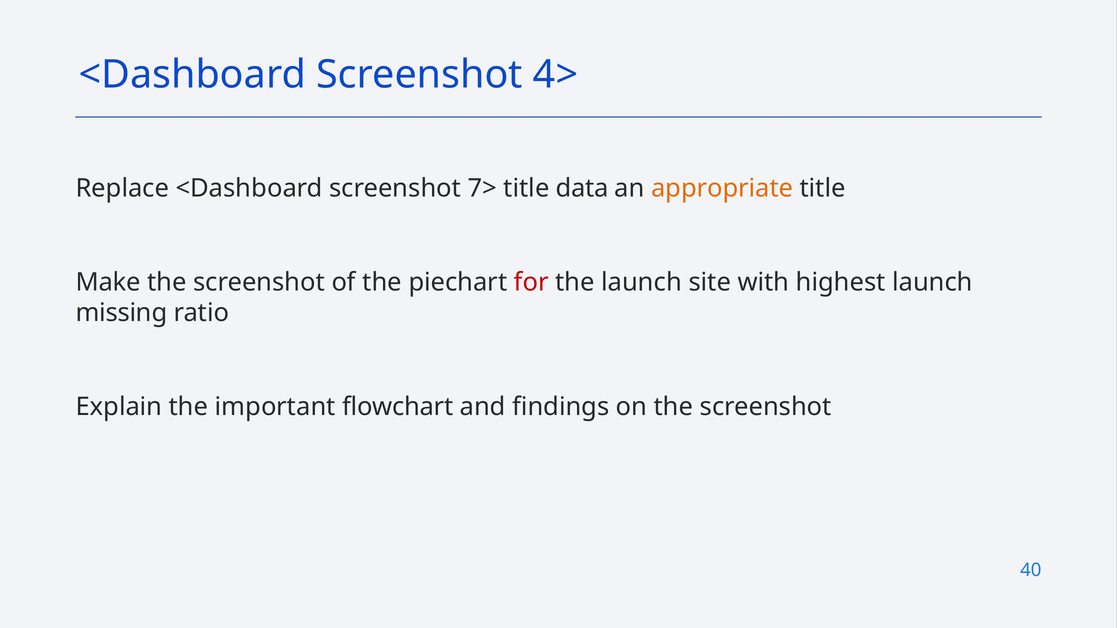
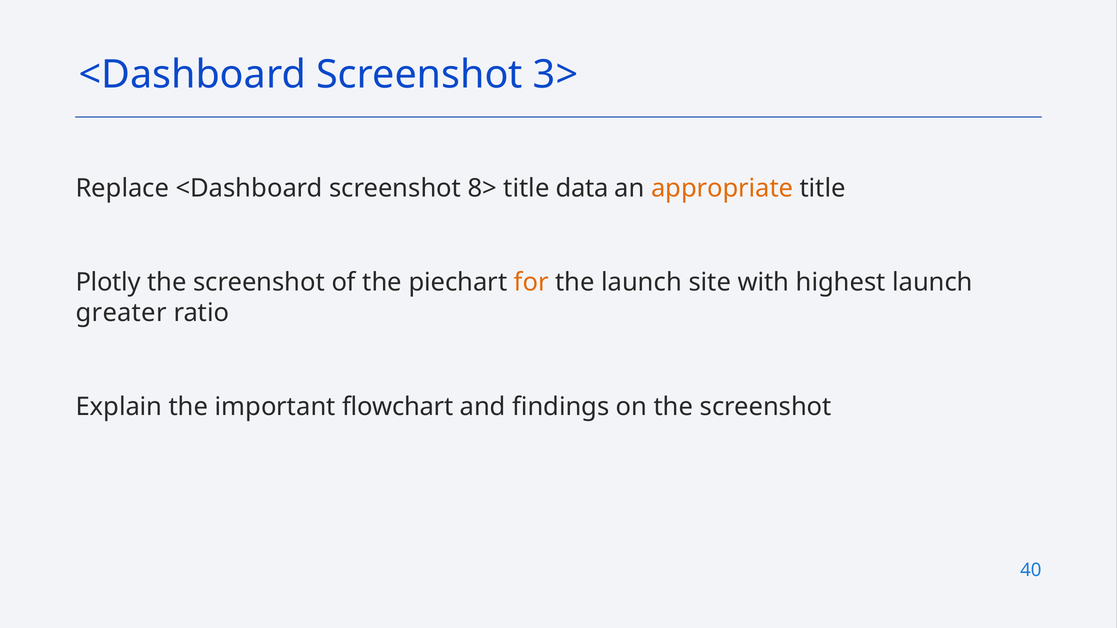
4>: 4> -> 3> (556, 75)
7>: 7> -> 8> (482, 189)
Make: Make -> Plotly (108, 282)
for colour: red -> orange (531, 282)
missing: missing -> greater (121, 313)
